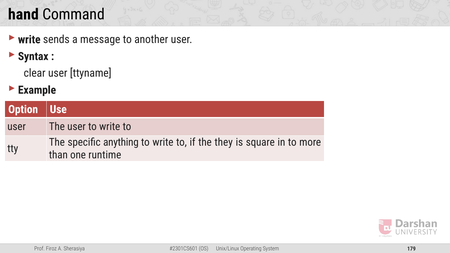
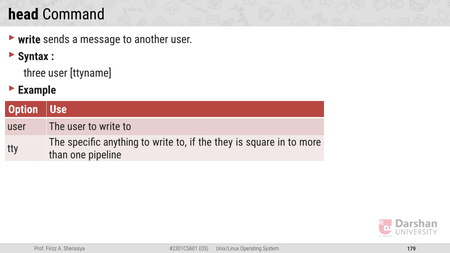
hand: hand -> head (23, 14)
clear: clear -> three (35, 73)
runtime: runtime -> pipeline (105, 155)
